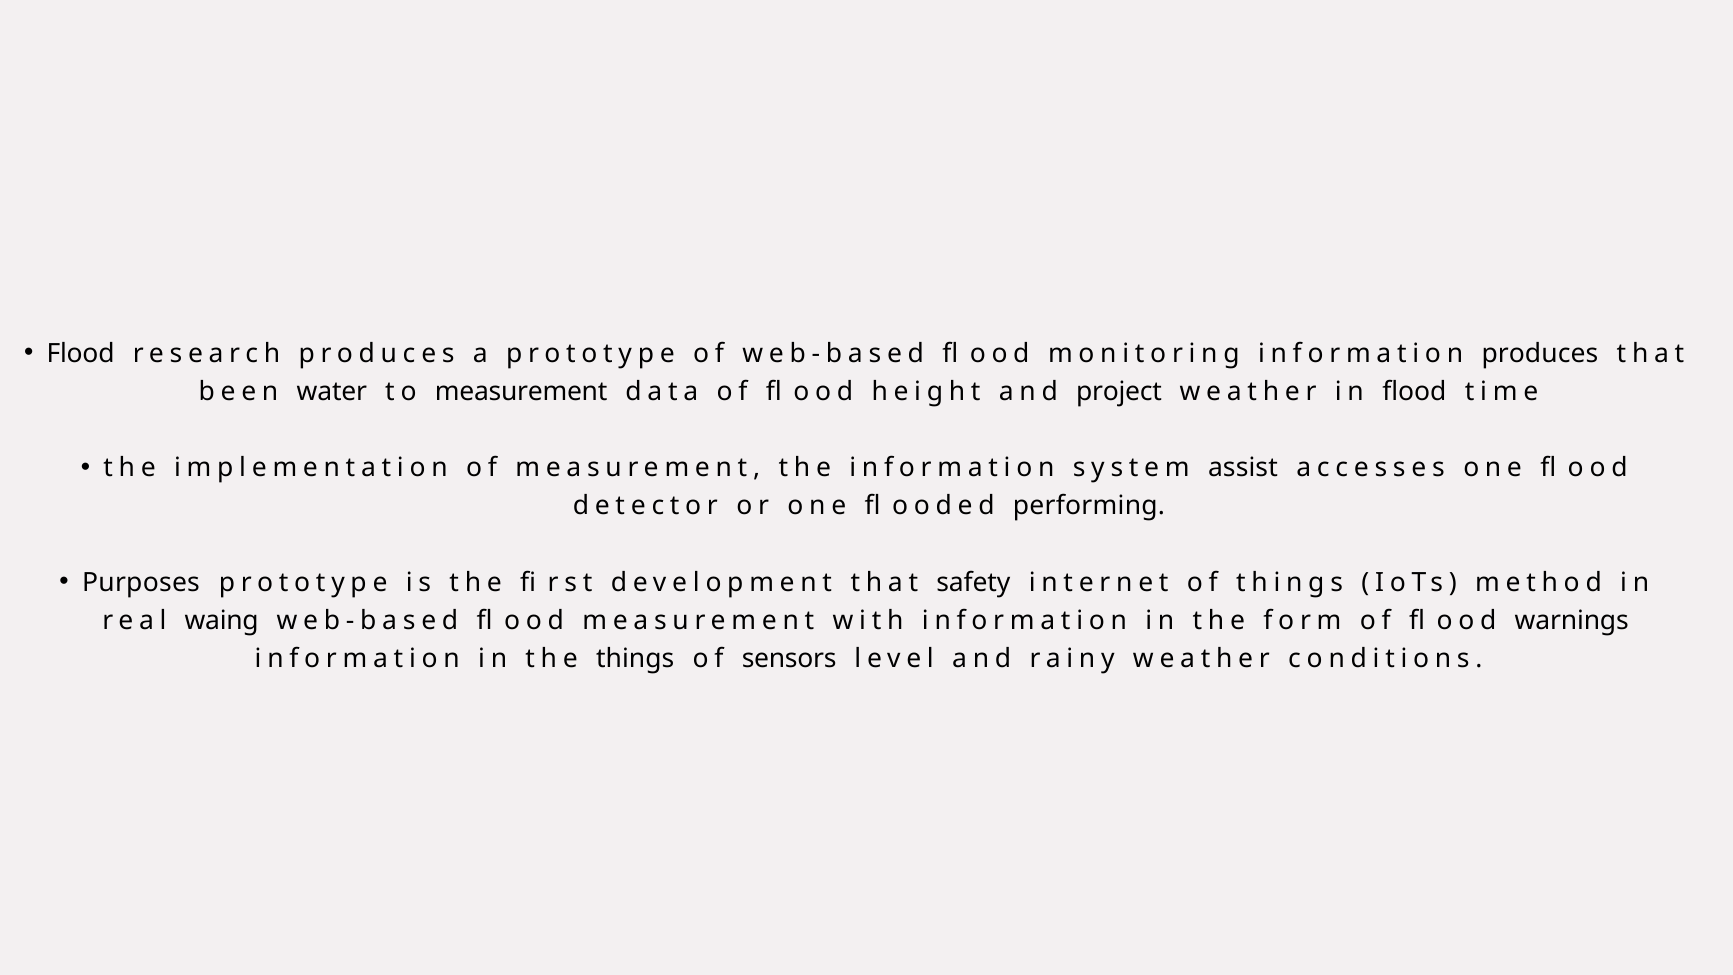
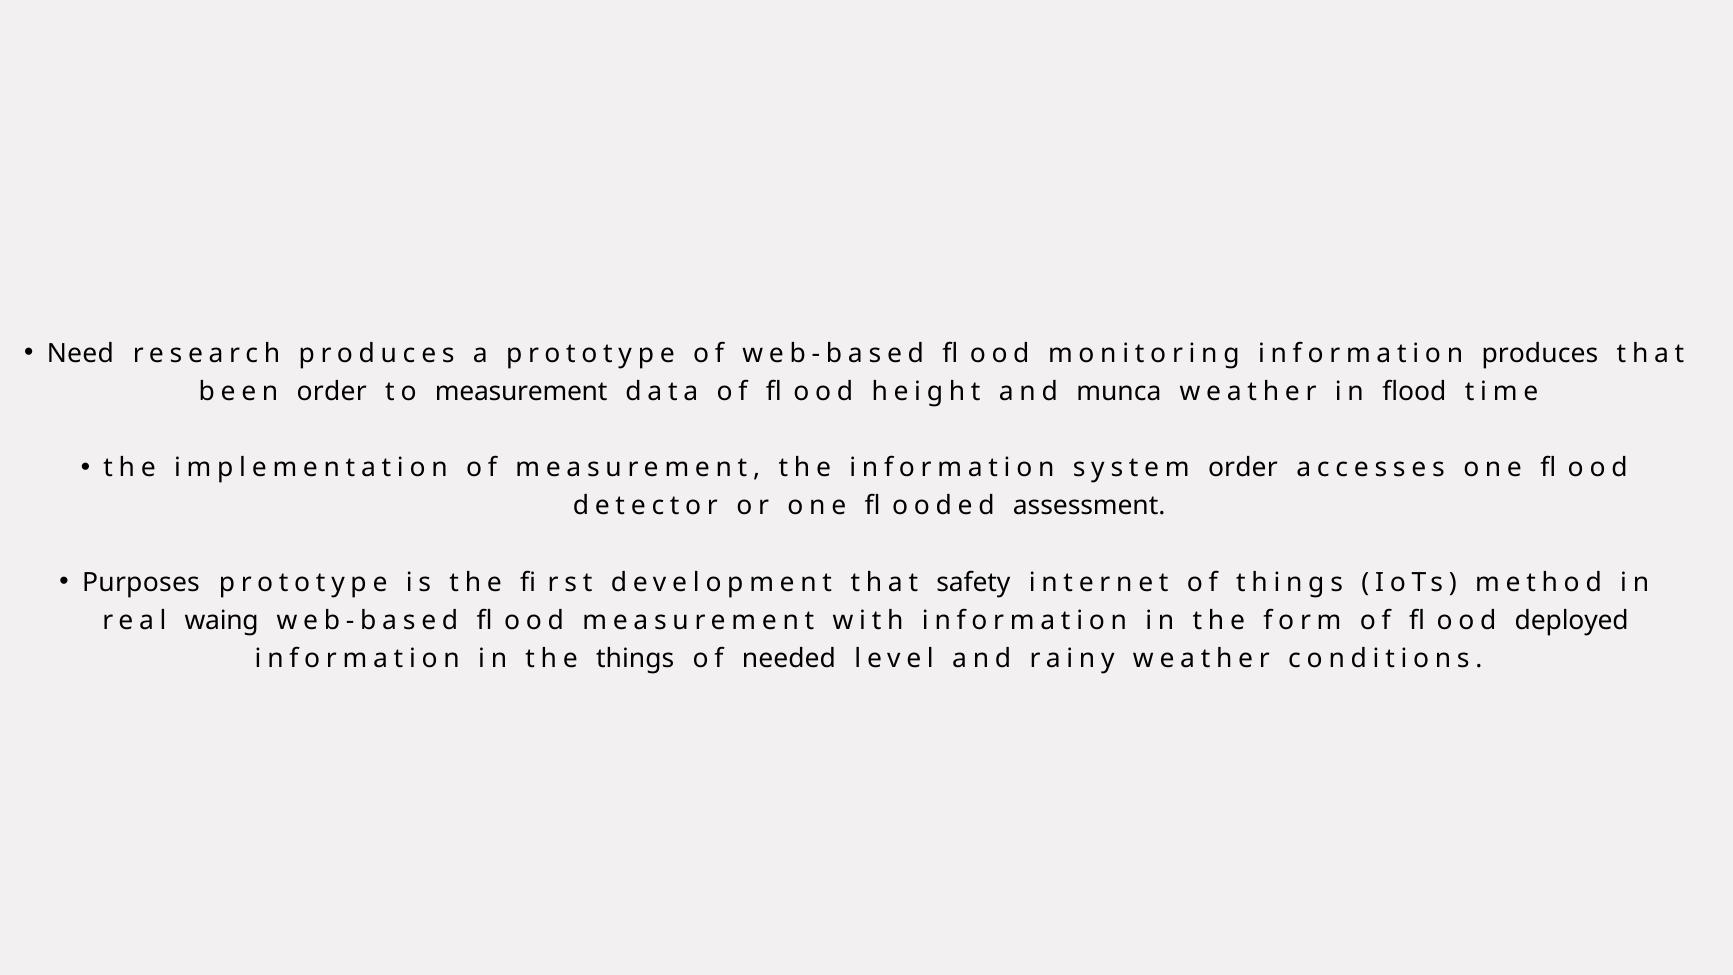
Flood: Flood -> Need (80, 354)
been water: water -> order (332, 392)
project: project -> munca (1119, 392)
system assist: assist -> order (1243, 468)
performing: performing -> assessment (1089, 506)
warnings: warnings -> deployed (1572, 621)
sensors: sensors -> needed (789, 659)
